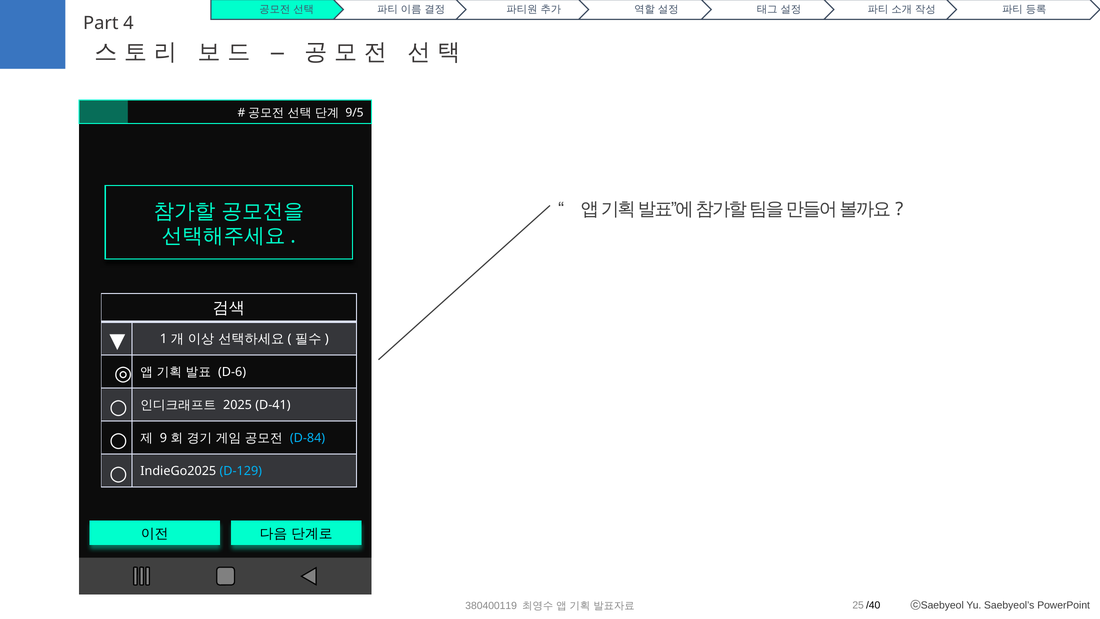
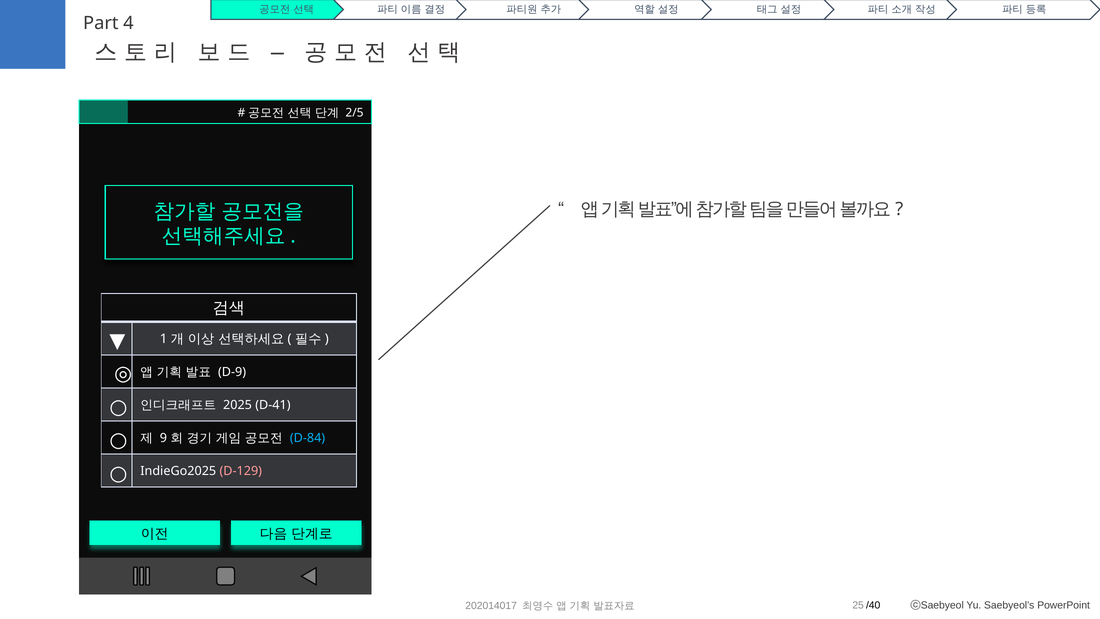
9/5: 9/5 -> 2/5 (355, 113)
D-6: D-6 -> D-9 (232, 372)
D-129 colour: light blue -> pink (241, 471)
380400119: 380400119 -> 202014017 (491, 605)
